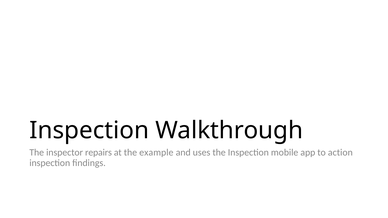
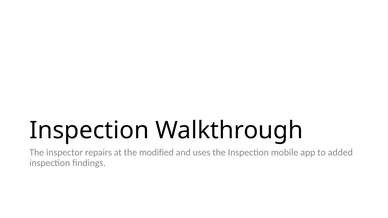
example: example -> modified (156, 153)
action: action -> added (340, 153)
